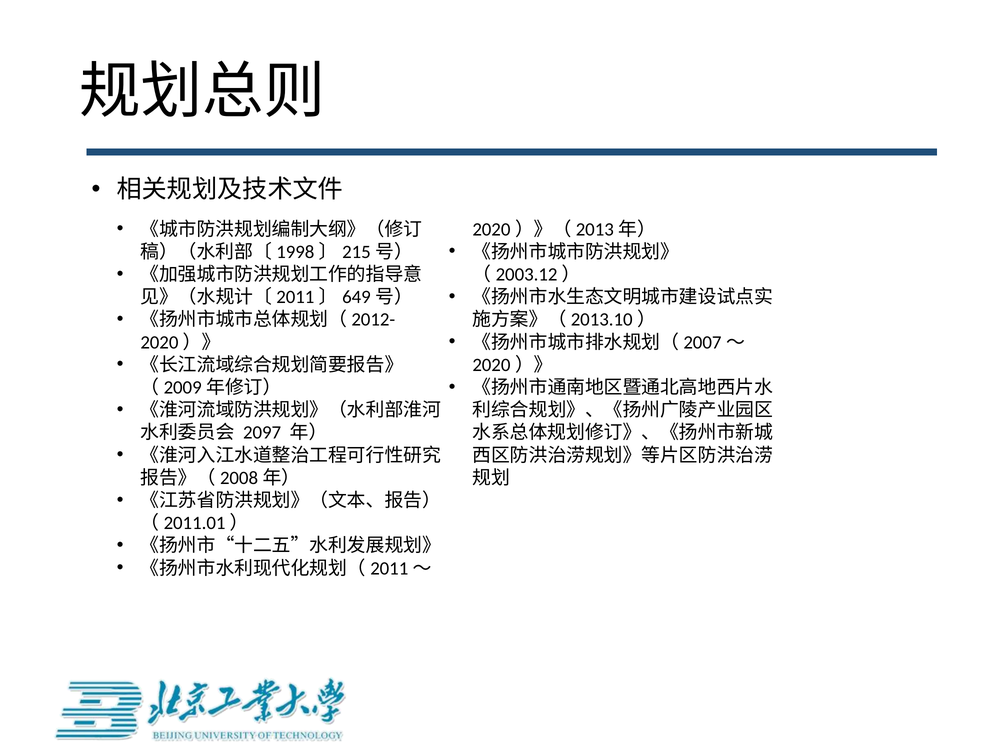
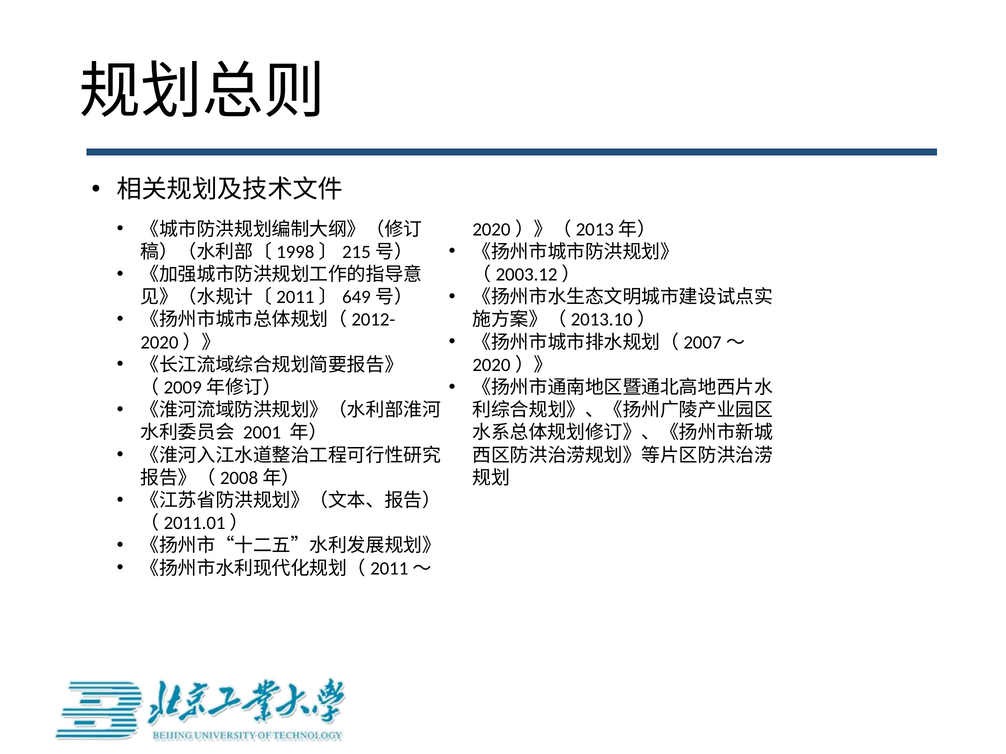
2097: 2097 -> 2001 (262, 433)
